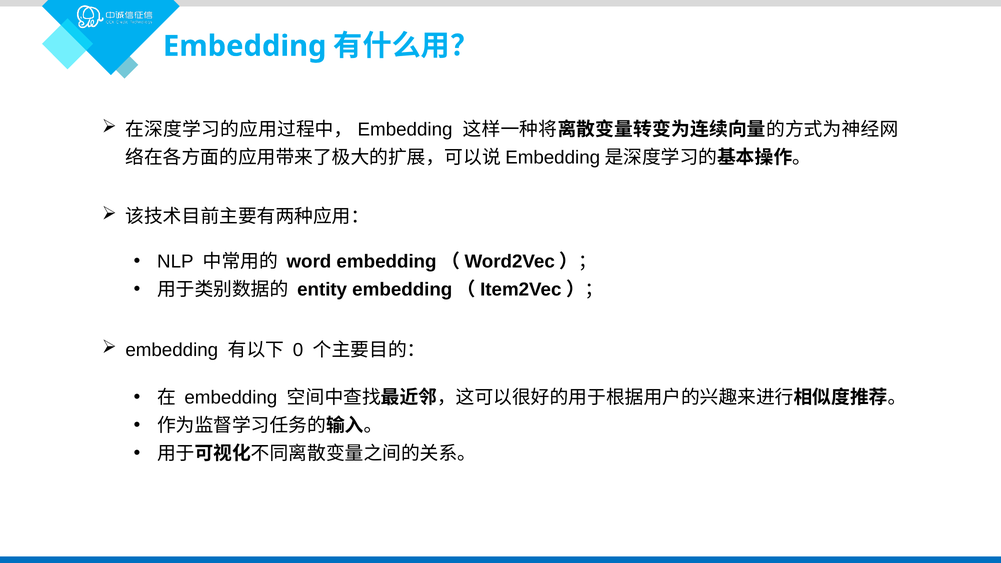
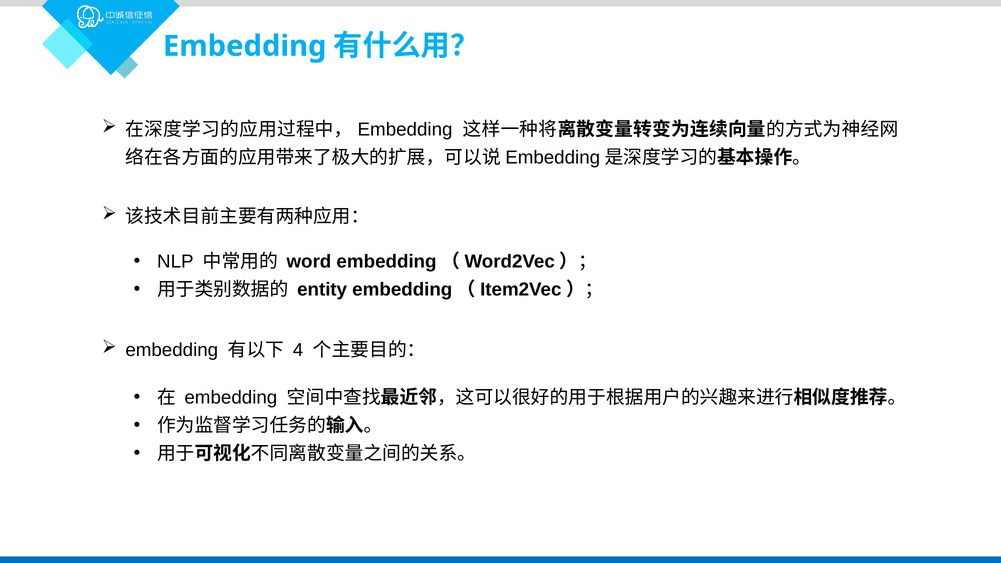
0: 0 -> 4 (298, 350)
